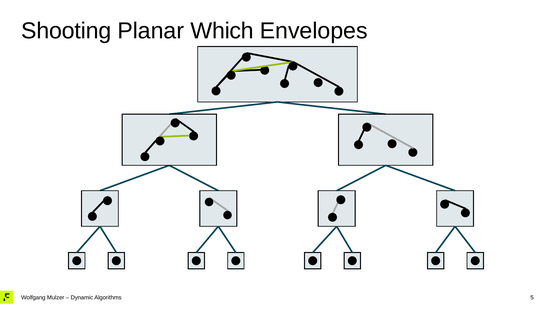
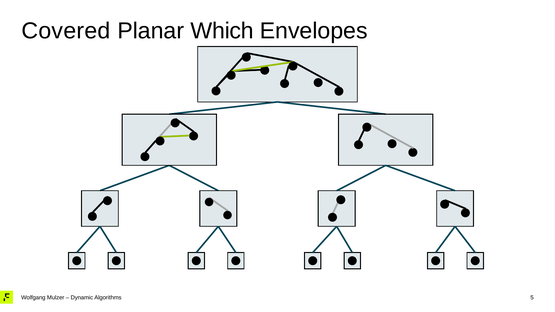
Shooting: Shooting -> Covered (66, 31)
